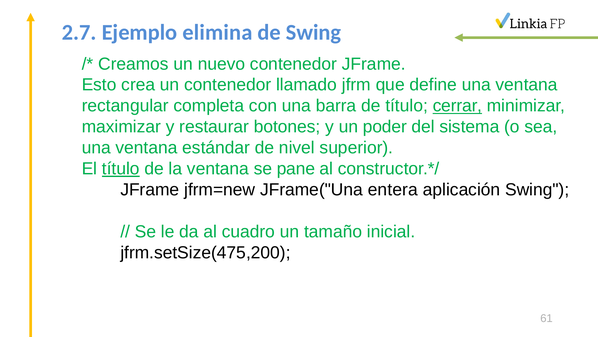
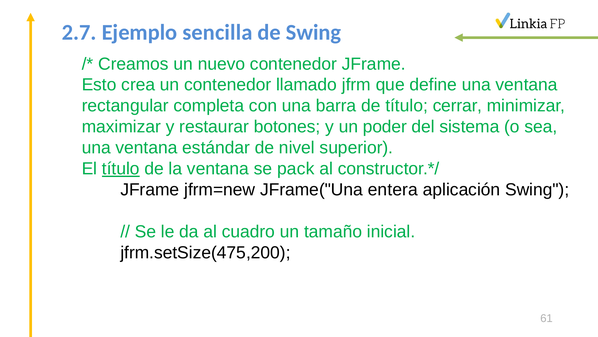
elimina: elimina -> sencilla (217, 32)
cerrar underline: present -> none (457, 106)
pane: pane -> pack (296, 169)
